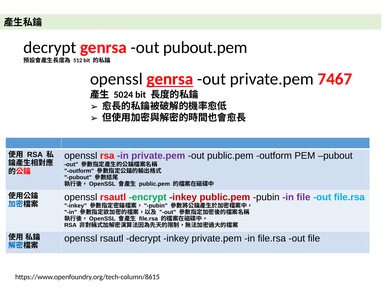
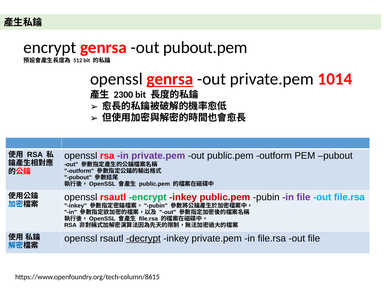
decrypt: decrypt -> encrypt (50, 47)
7467: 7467 -> 1014 (335, 79)
5024: 5024 -> 2300 (123, 95)
decrypt underline: none -> present (143, 238)
